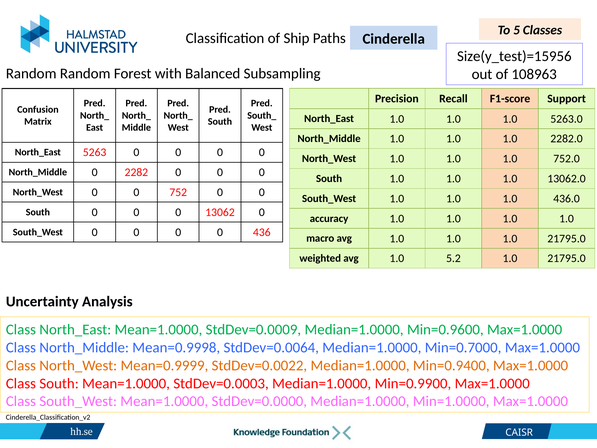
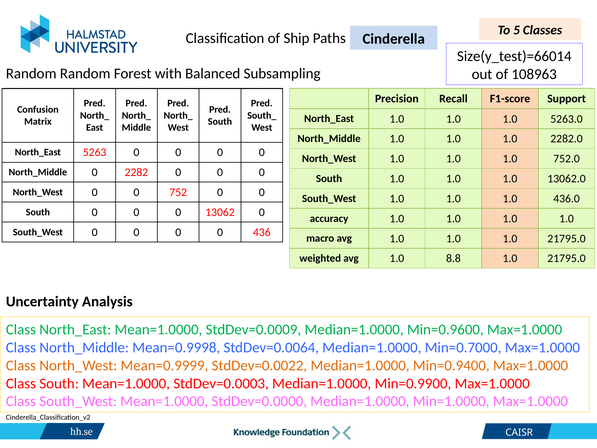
Size(y_test)=15956: Size(y_test)=15956 -> Size(y_test)=66014 (514, 56)
5.2: 5.2 -> 8.8 (453, 258)
